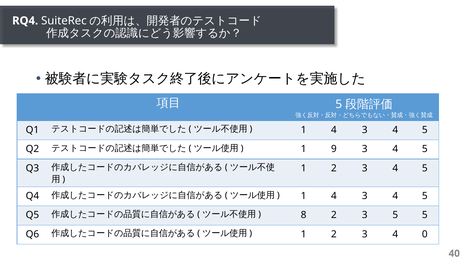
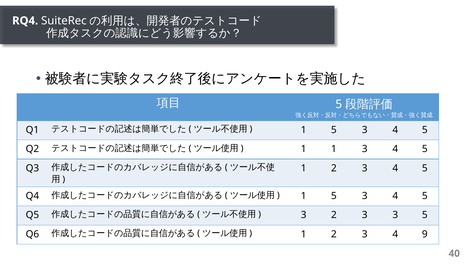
4: 4 -> 5 (334, 130)
1 9: 9 -> 1 (334, 149)
4: 4 -> 5 (334, 196)
8: 8 -> 3 (304, 215)
3 5: 5 -> 3 (395, 215)
0: 0 -> 9 (425, 234)
